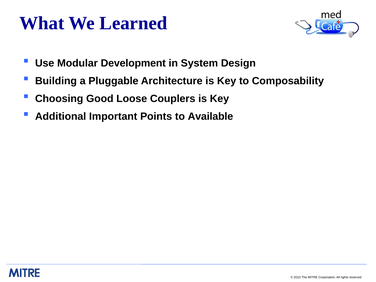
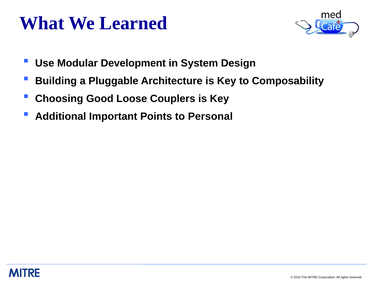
Available: Available -> Personal (210, 116)
